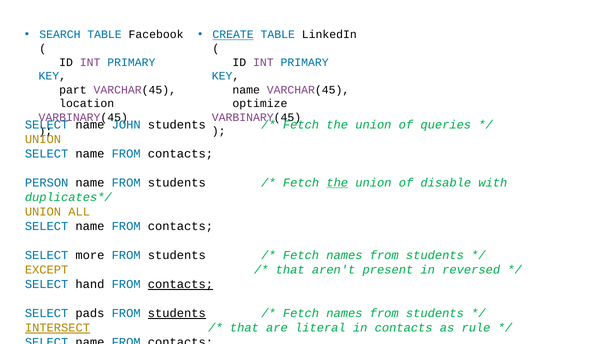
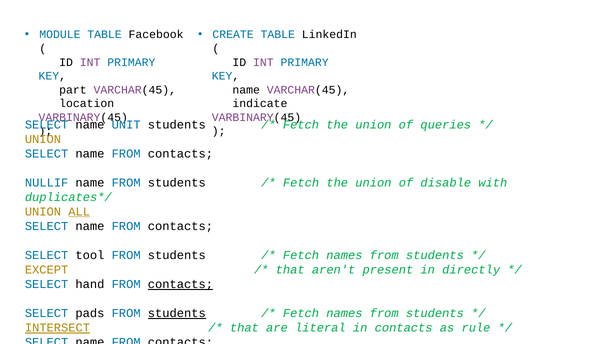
SEARCH: SEARCH -> MODULE (60, 35)
CREATE underline: present -> none (233, 35)
optimize: optimize -> indicate (260, 103)
JOHN: JOHN -> UNIT (126, 124)
PERSON: PERSON -> NULLIF (47, 182)
the underline: present -> none (337, 182)
ALL underline: none -> present (79, 211)
more: more -> tool (90, 255)
reversed: reversed -> directly (471, 269)
